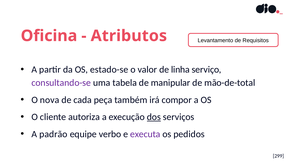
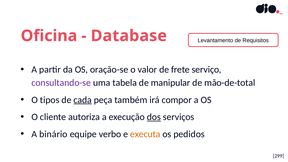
Atributos: Atributos -> Database (129, 36)
estado-se: estado-se -> oração-se (109, 70)
linha: linha -> frete (180, 70)
nova: nova -> tipos (50, 100)
cada underline: none -> present (83, 100)
padrão: padrão -> binário (53, 134)
executa colour: purple -> orange (145, 134)
